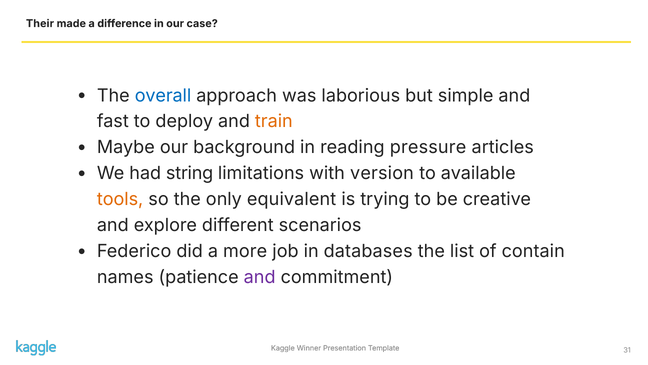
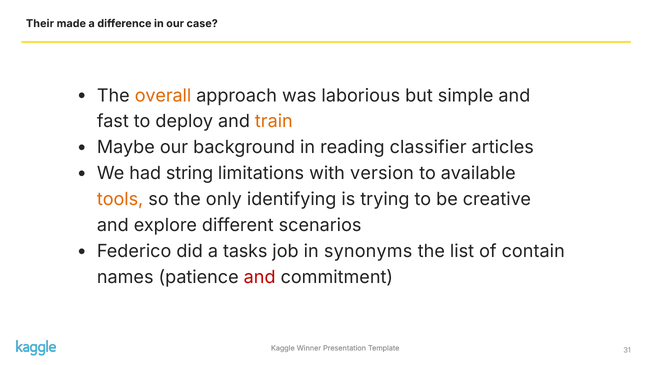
overall colour: blue -> orange (163, 95)
pressure: pressure -> classifier (428, 147)
equivalent: equivalent -> identifying (292, 199)
more: more -> tasks (245, 251)
databases: databases -> synonyms (368, 251)
and colour: purple -> red (260, 277)
